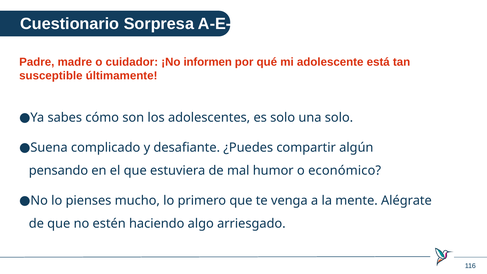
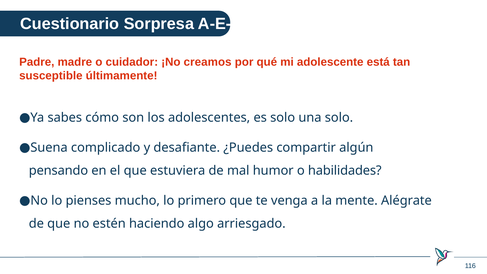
informen: informen -> creamos (208, 62)
económico: económico -> habilidades (345, 171)
